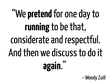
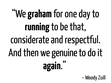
pretend: pretend -> graham (40, 14)
discuss: discuss -> genuine (64, 53)
